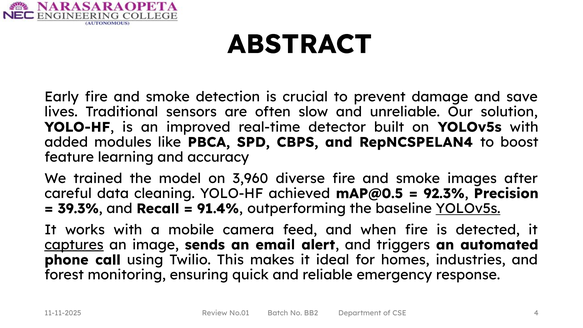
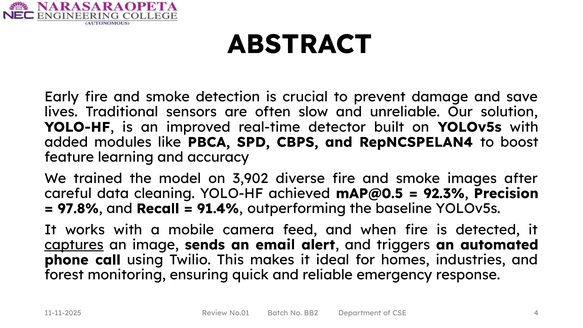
3,960: 3,960 -> 3,902 (250, 178)
39.3%: 39.3% -> 97.8% (78, 209)
YOLOv5s underline: present -> none (468, 209)
